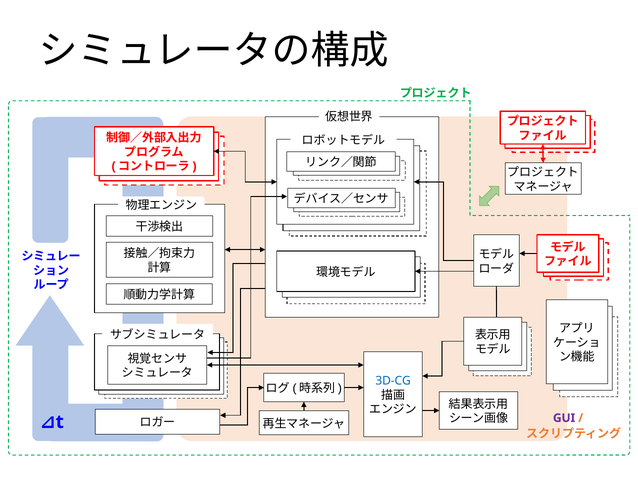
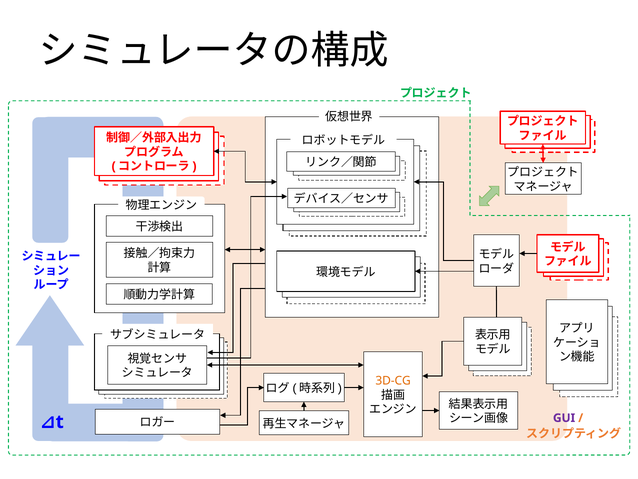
3D-CG colour: blue -> orange (393, 380)
